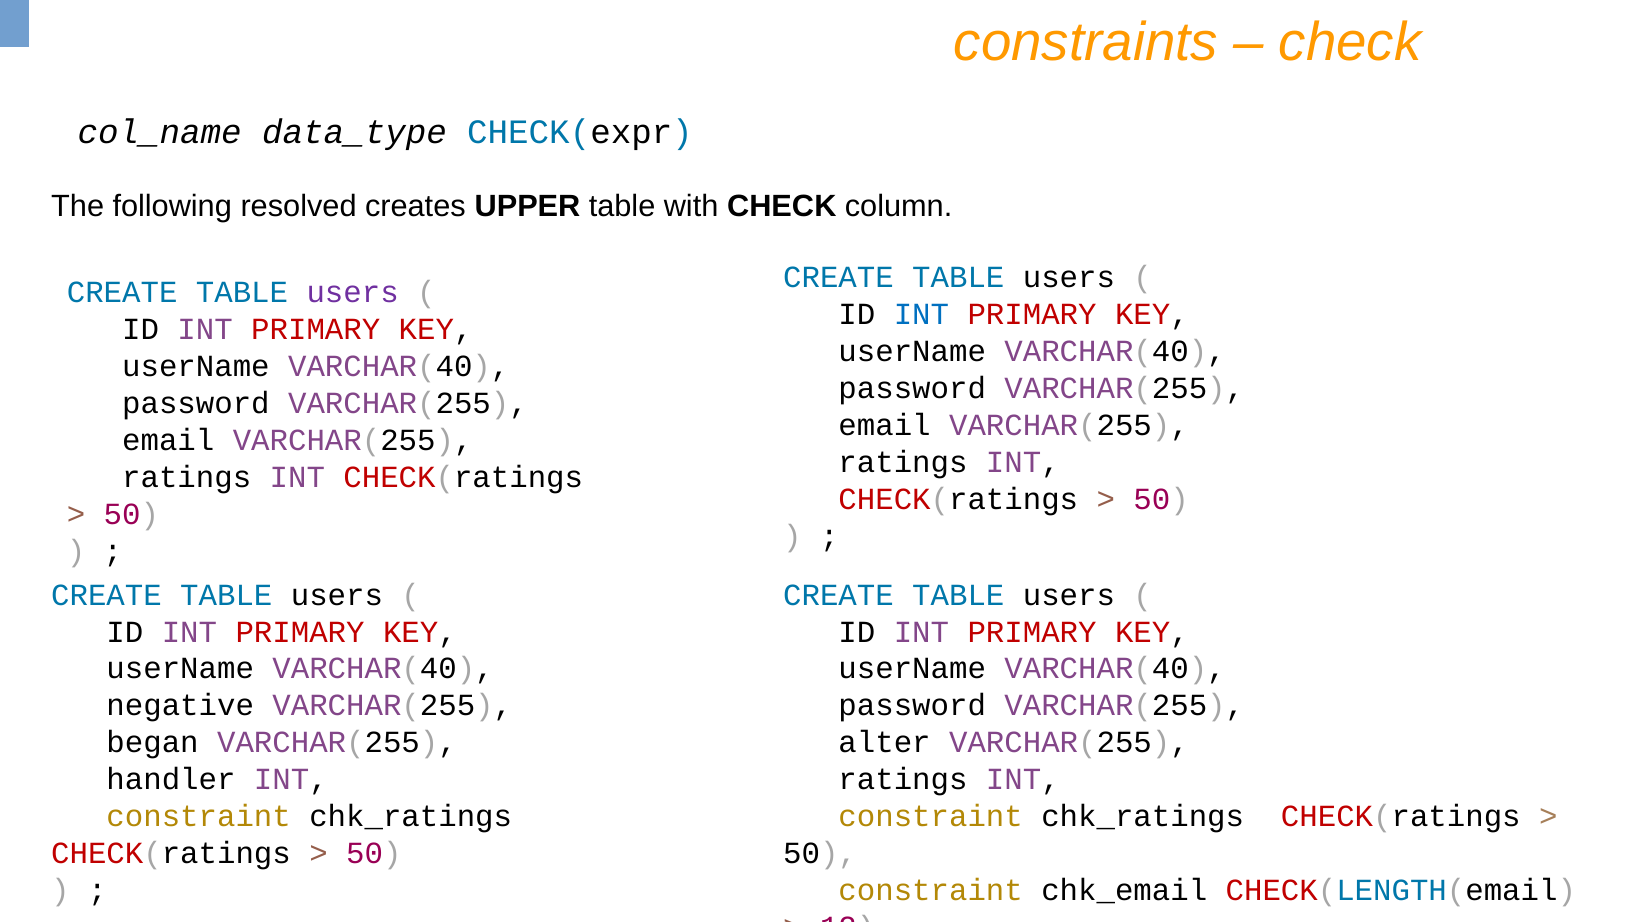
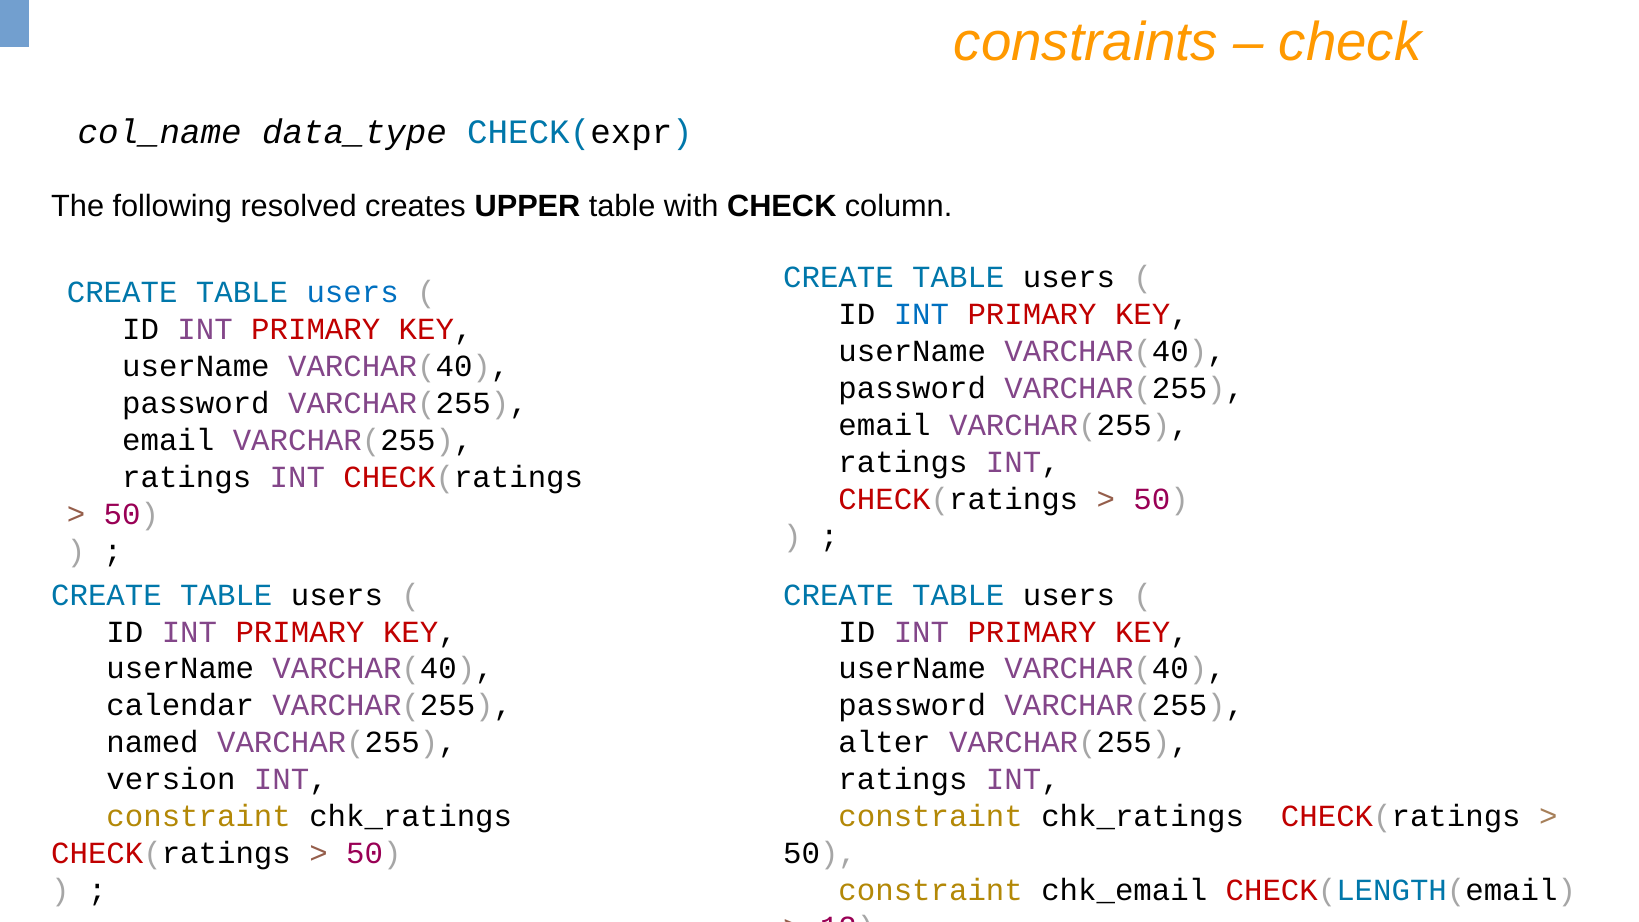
users colour: purple -> blue (353, 293)
negative: negative -> calendar (180, 706)
began: began -> named (153, 743)
handler: handler -> version (171, 779)
